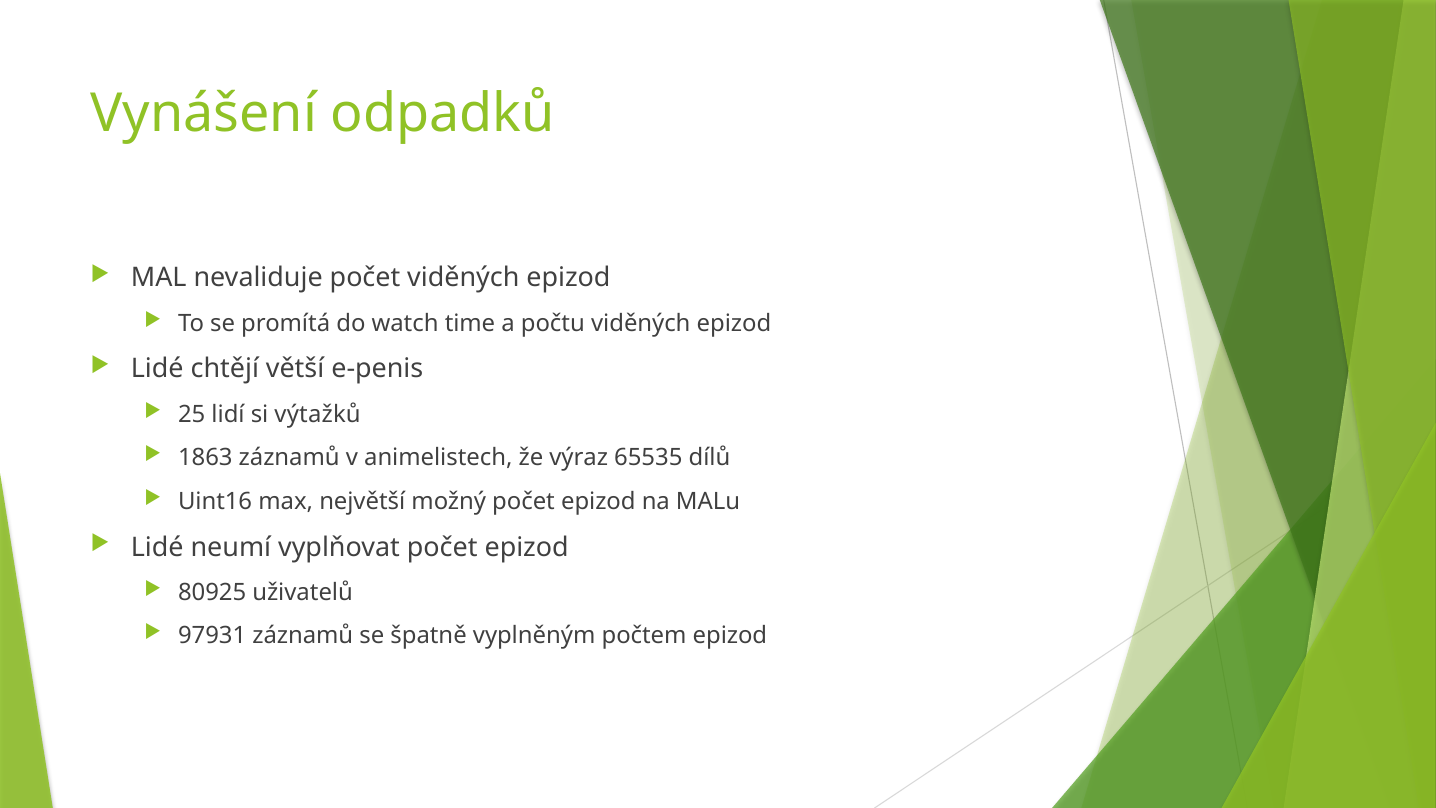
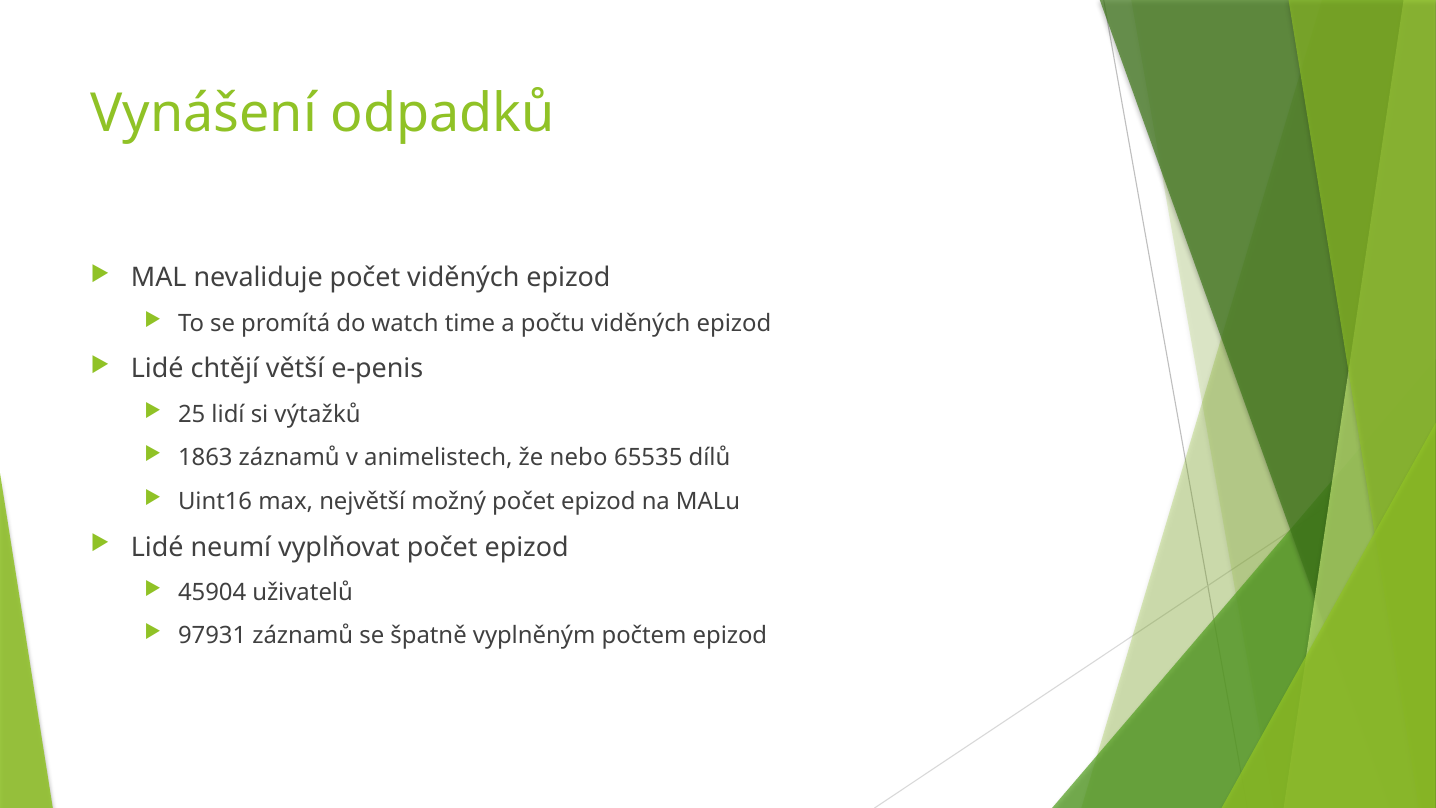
výraz: výraz -> nebo (579, 458)
80925: 80925 -> 45904 (212, 592)
